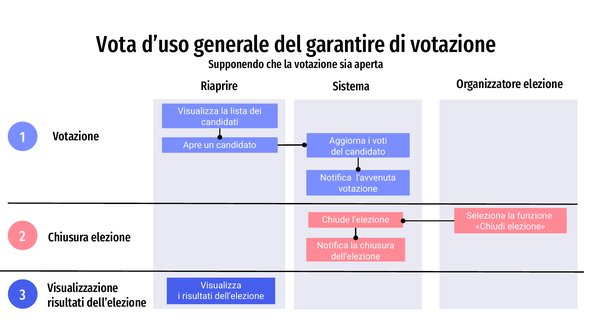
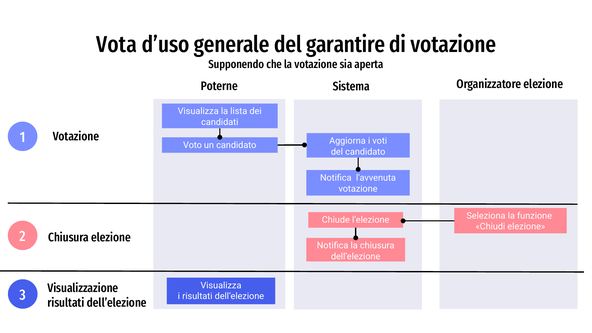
Riaprire: Riaprire -> Poterne (219, 86)
Apre: Apre -> Voto (192, 145)
